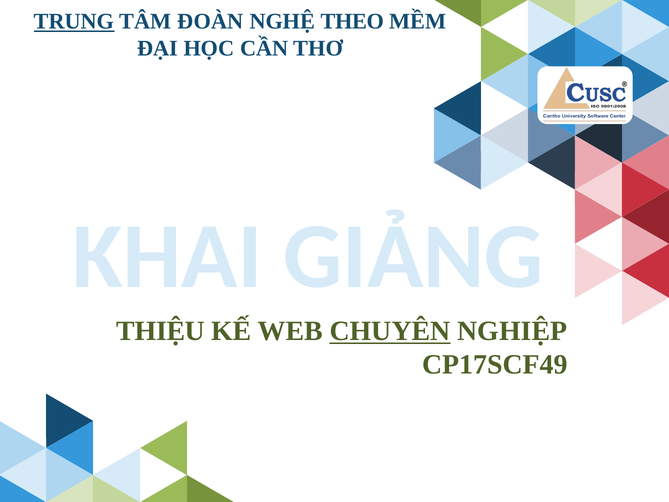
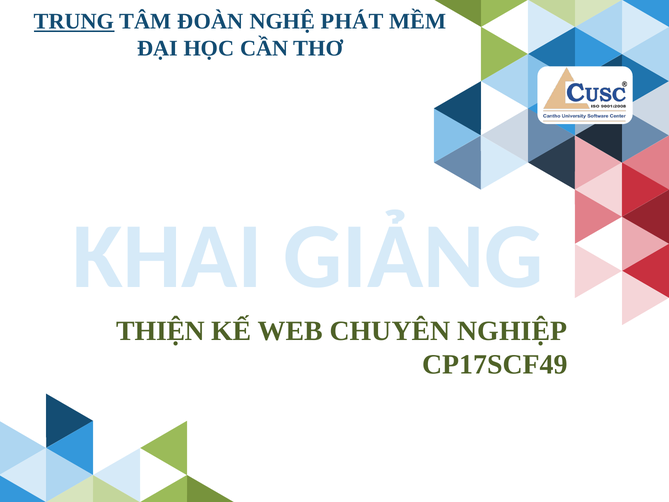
THEO: THEO -> PHÁT (352, 22)
THIỆU: THIỆU -> THIỆN (161, 331)
CHUYÊN underline: present -> none (390, 331)
